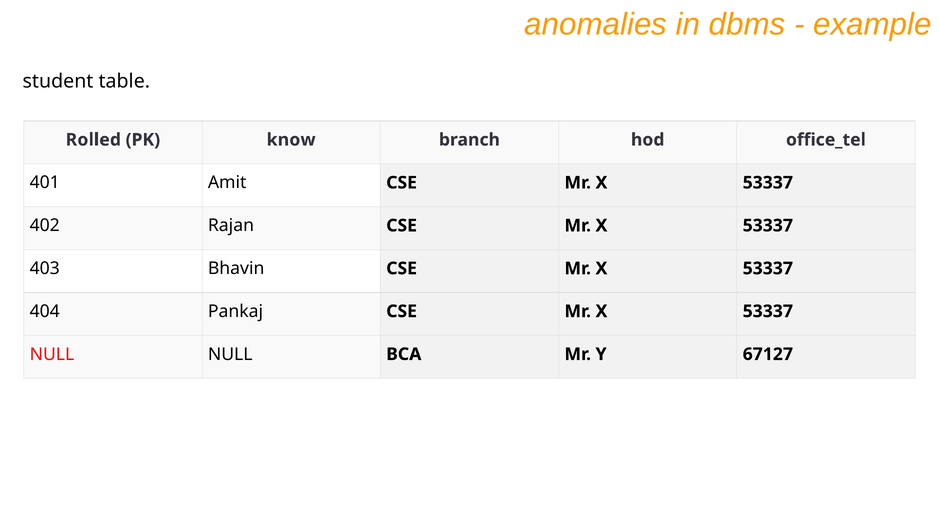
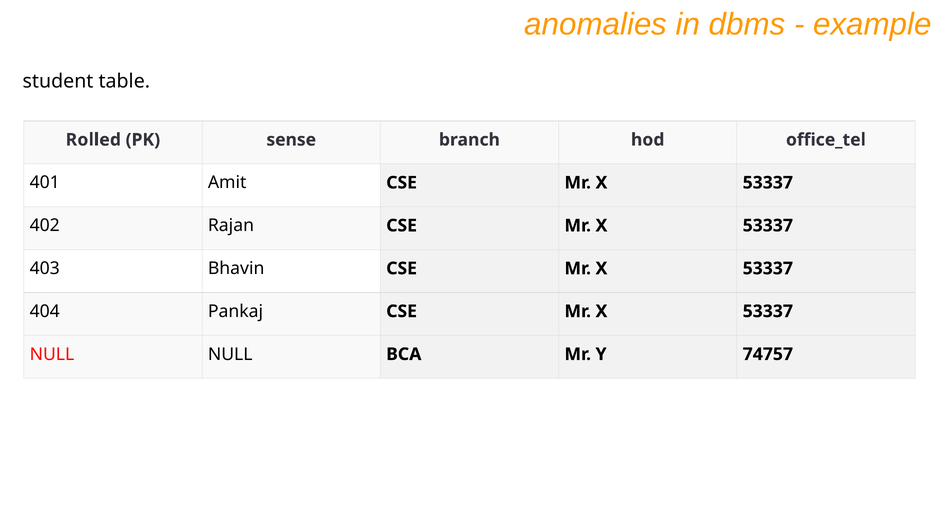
know: know -> sense (291, 140)
67127: 67127 -> 74757 (768, 354)
